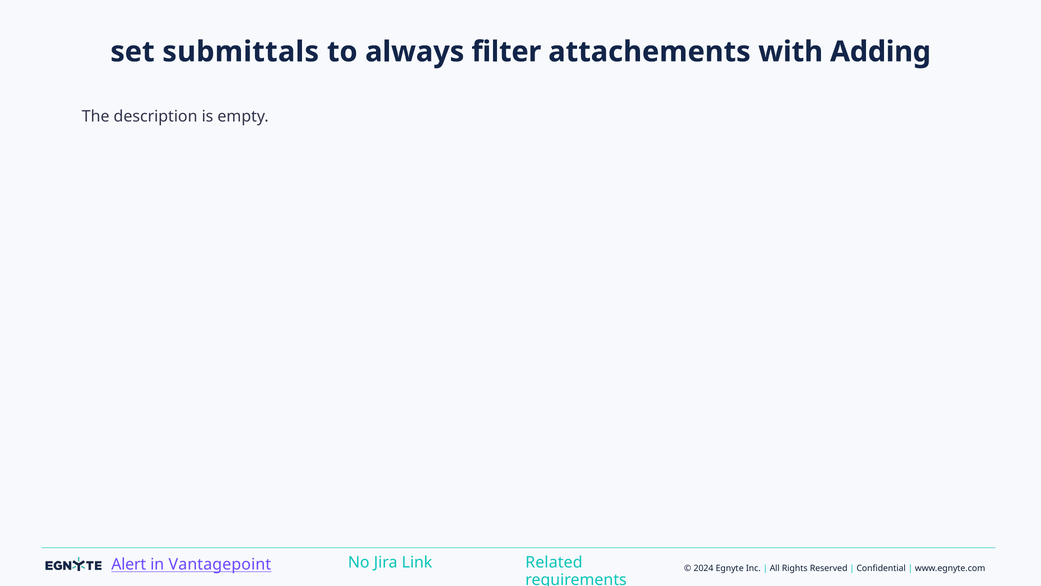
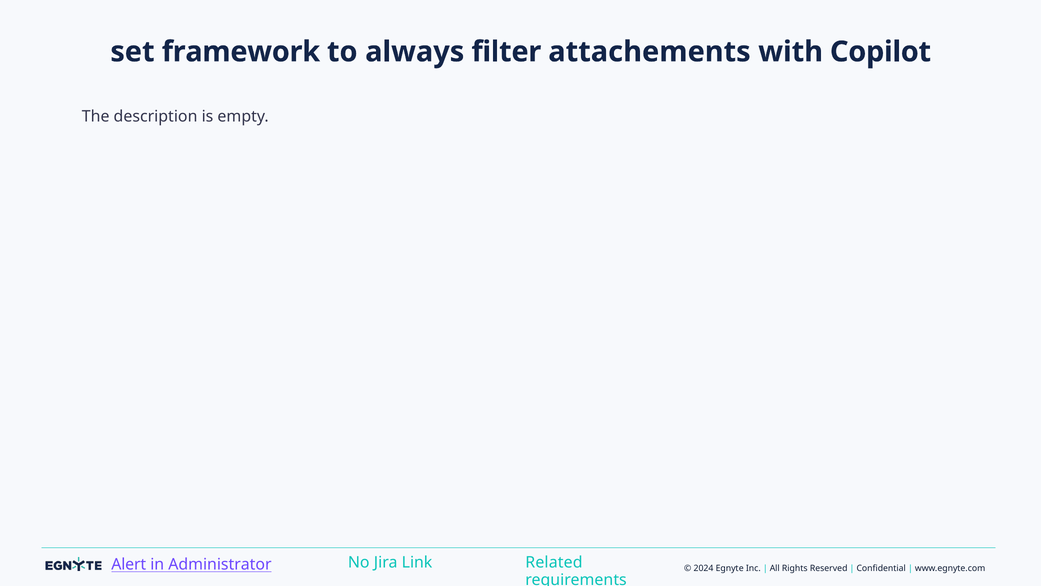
submittals: submittals -> framework (241, 52)
Adding: Adding -> Copilot (881, 52)
Vantagepoint: Vantagepoint -> Administrator (220, 564)
